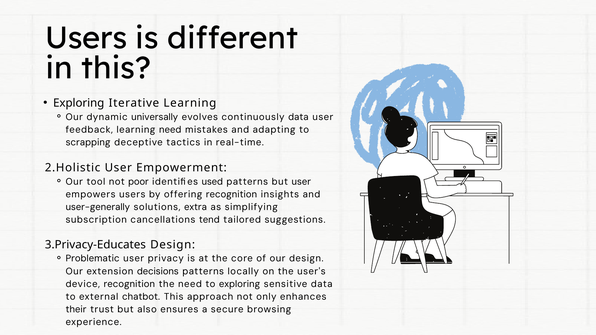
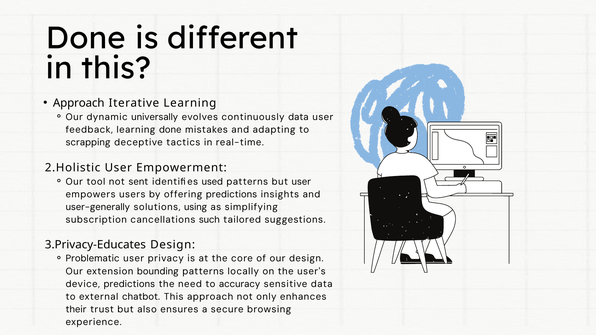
Users: Users -> Done (86, 38)
Exploring: Exploring -> Approach (79, 103)
learning need: need -> done (170, 130)
poor: poor -> sent (138, 182)
offering recognition: recognition -> predictions (231, 194)
extra: extra -> using (196, 207)
tend: tend -> such (209, 220)
decisions: decisions -> bounding (158, 271)
device recognition: recognition -> predictions (129, 284)
to exploring: exploring -> accuracy (240, 284)
